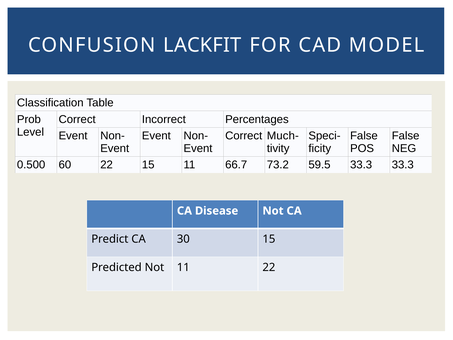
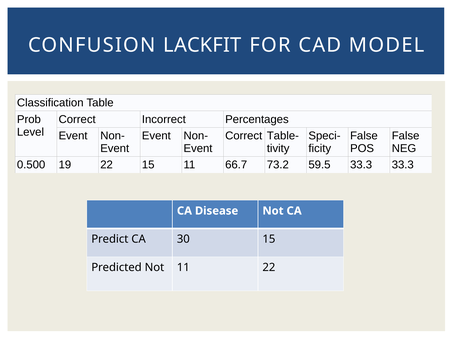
Much-: Much- -> Table- (283, 136)
60: 60 -> 19 (65, 165)
